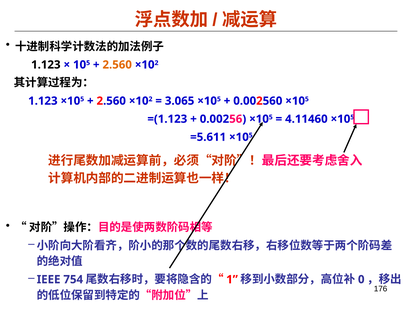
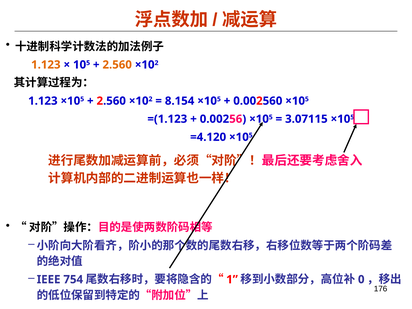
1.123 colour: black -> orange (46, 65)
3.065: 3.065 -> 8.154 (180, 101)
4.11460: 4.11460 -> 3.07115 (306, 119)
=5.611: =5.611 -> =4.120 (208, 137)
